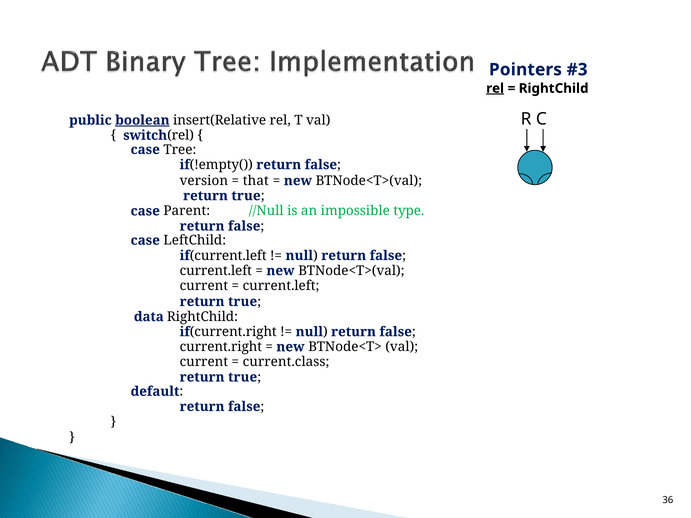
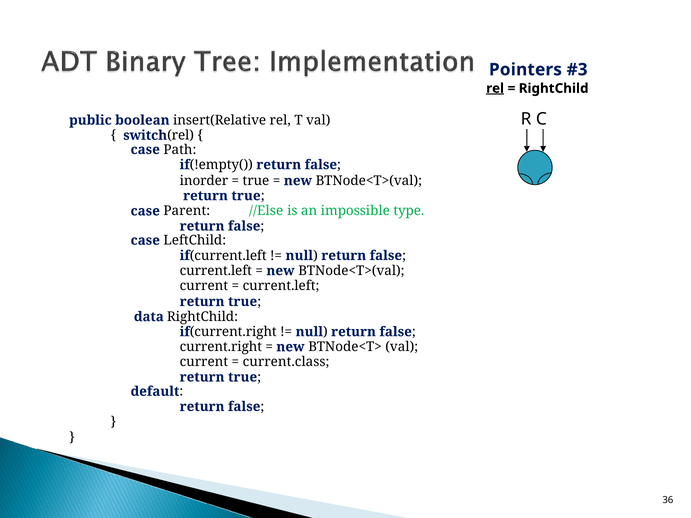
boolean underline: present -> none (142, 120)
Tree: Tree -> Path (180, 150)
version: version -> inorder (204, 181)
that: that -> true (256, 181)
//Null: //Null -> //Else (266, 211)
